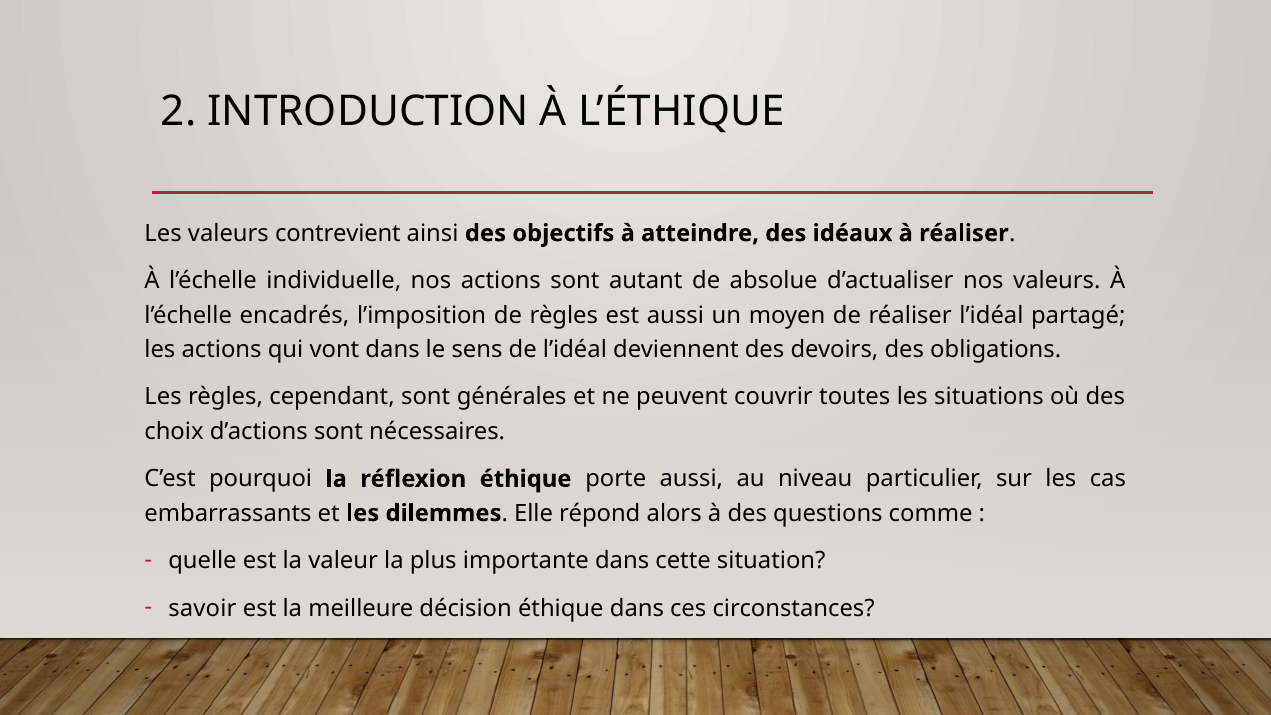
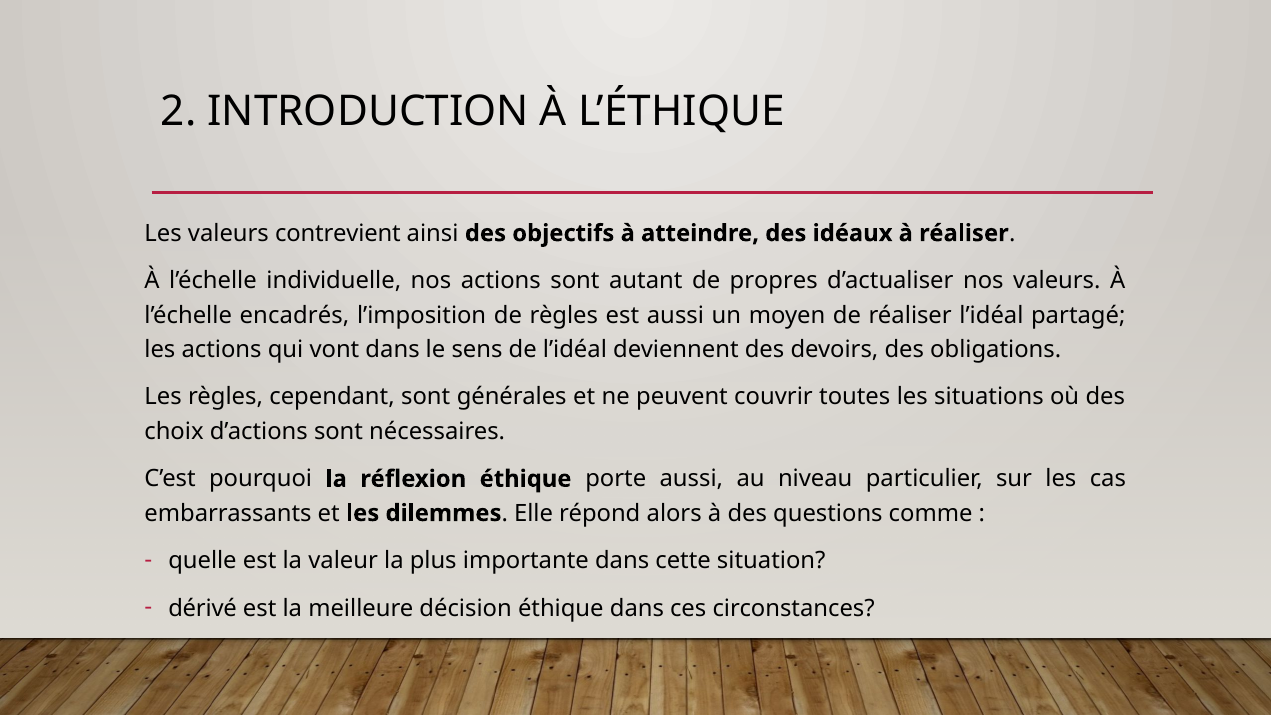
absolue: absolue -> propres (774, 281)
savoir: savoir -> dérivé (203, 608)
